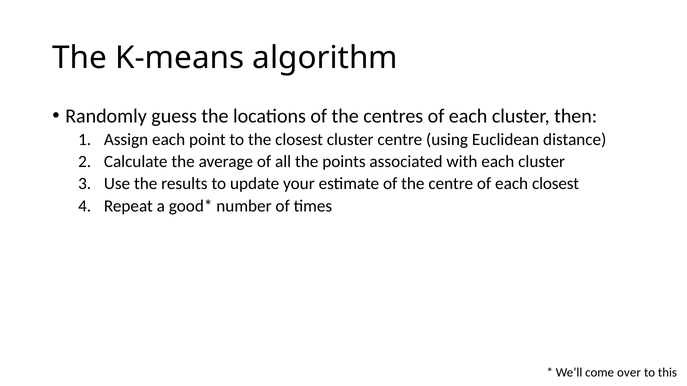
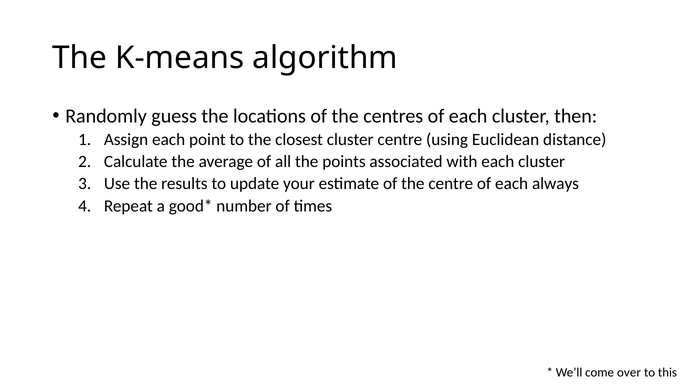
each closest: closest -> always (556, 184)
